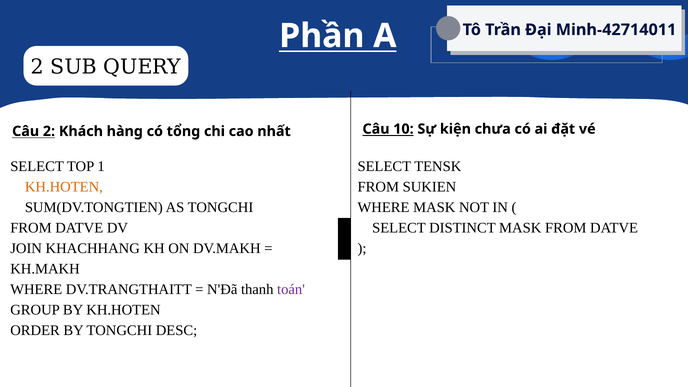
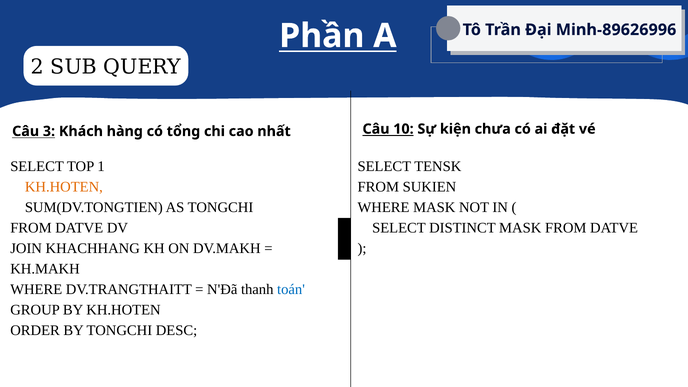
Minh-42714011: Minh-42714011 -> Minh-89626996 (616, 30)
Câu 2: 2 -> 3 (49, 131)
toán colour: purple -> blue (291, 289)
